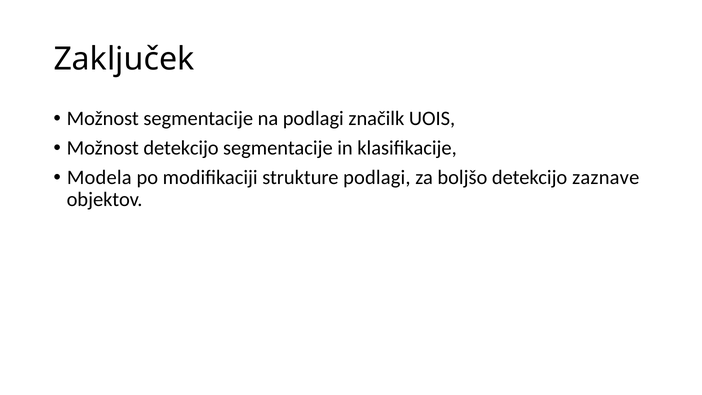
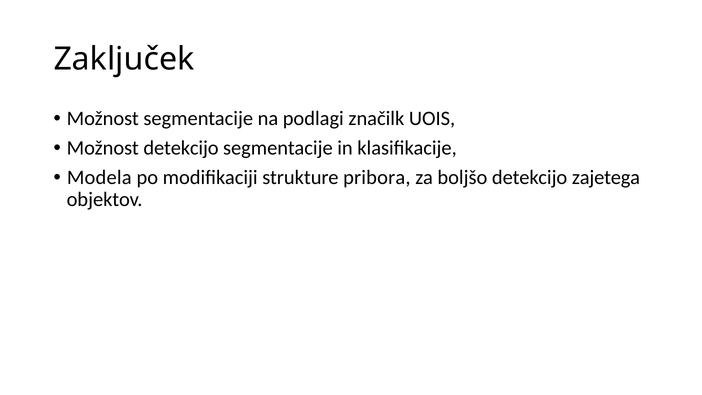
strukture podlagi: podlagi -> pribora (377, 178)
zaznave: zaznave -> zajetega (606, 178)
